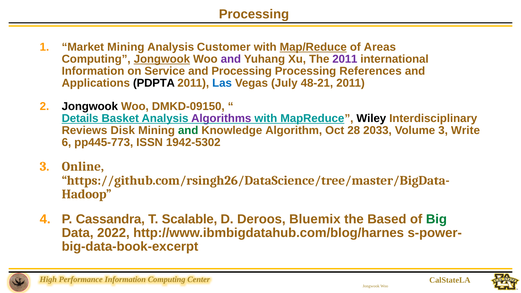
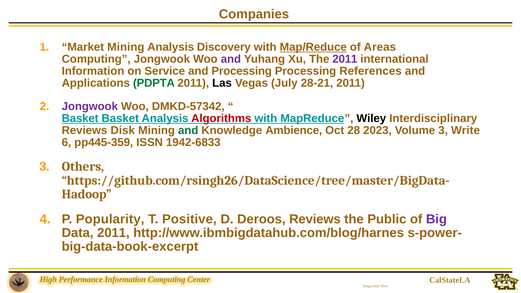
Processing: Processing -> Companies (254, 14)
Customer: Customer -> Discovery (224, 47)
Jongwook underline: present -> none (162, 59)
PDPTA colour: black -> green (154, 83)
Las colour: blue -> black (222, 83)
48-21: 48-21 -> 28-21 (317, 83)
Jongwook colour: black -> purple (90, 106)
DMKD-09150: DMKD-09150 -> DMKD-57342 (188, 106)
Details: Details -> Basket (80, 118)
Algorithms colour: purple -> red (221, 118)
Algorithm: Algorithm -> Ambience (294, 130)
2033: 2033 -> 2023 (377, 130)
pp445-773: pp445-773 -> pp445-359 (104, 143)
1942-5302: 1942-5302 -> 1942-6833 (193, 143)
Online: Online -> Others (83, 167)
Cassandra: Cassandra -> Popularity (110, 219)
Scalable: Scalable -> Positive (189, 219)
Deroos Bluemix: Bluemix -> Reviews (315, 219)
Based: Based -> Public (387, 219)
Big colour: green -> purple (436, 219)
Data 2022: 2022 -> 2011 (113, 233)
